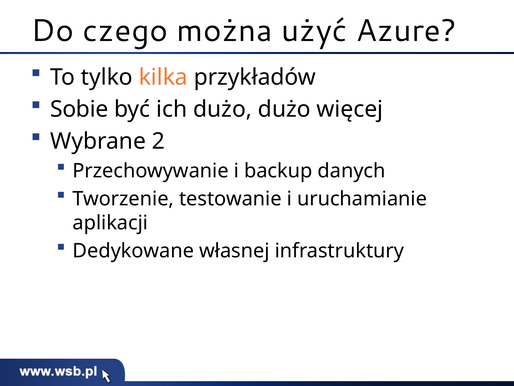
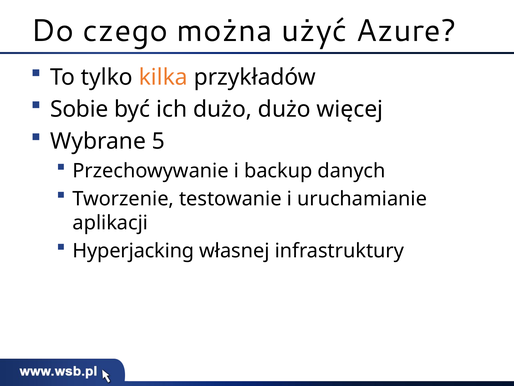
2: 2 -> 5 (158, 141)
Dedykowane: Dedykowane -> Hyperjacking (133, 251)
